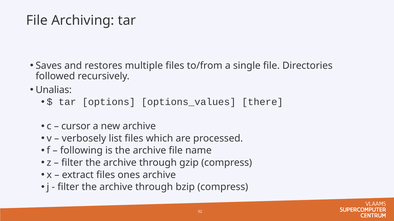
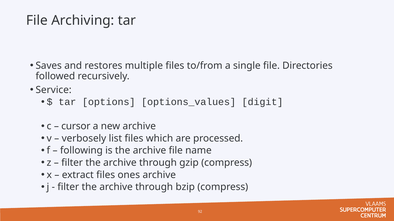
Unalias: Unalias -> Service (54, 90)
there: there -> digit (262, 102)
